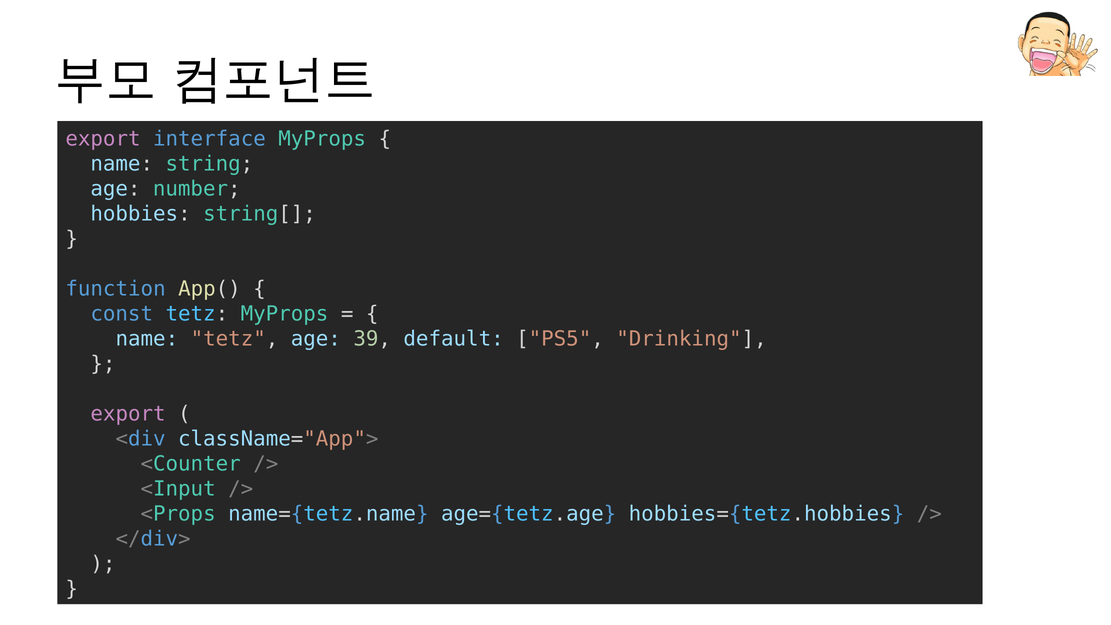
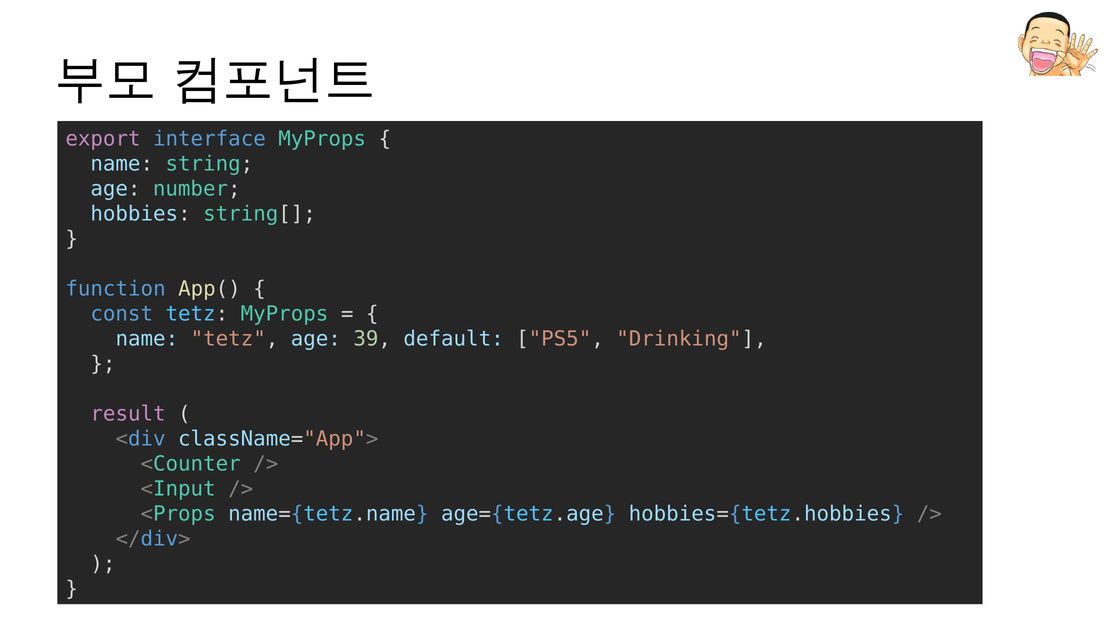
export: export -> result (128, 414)
